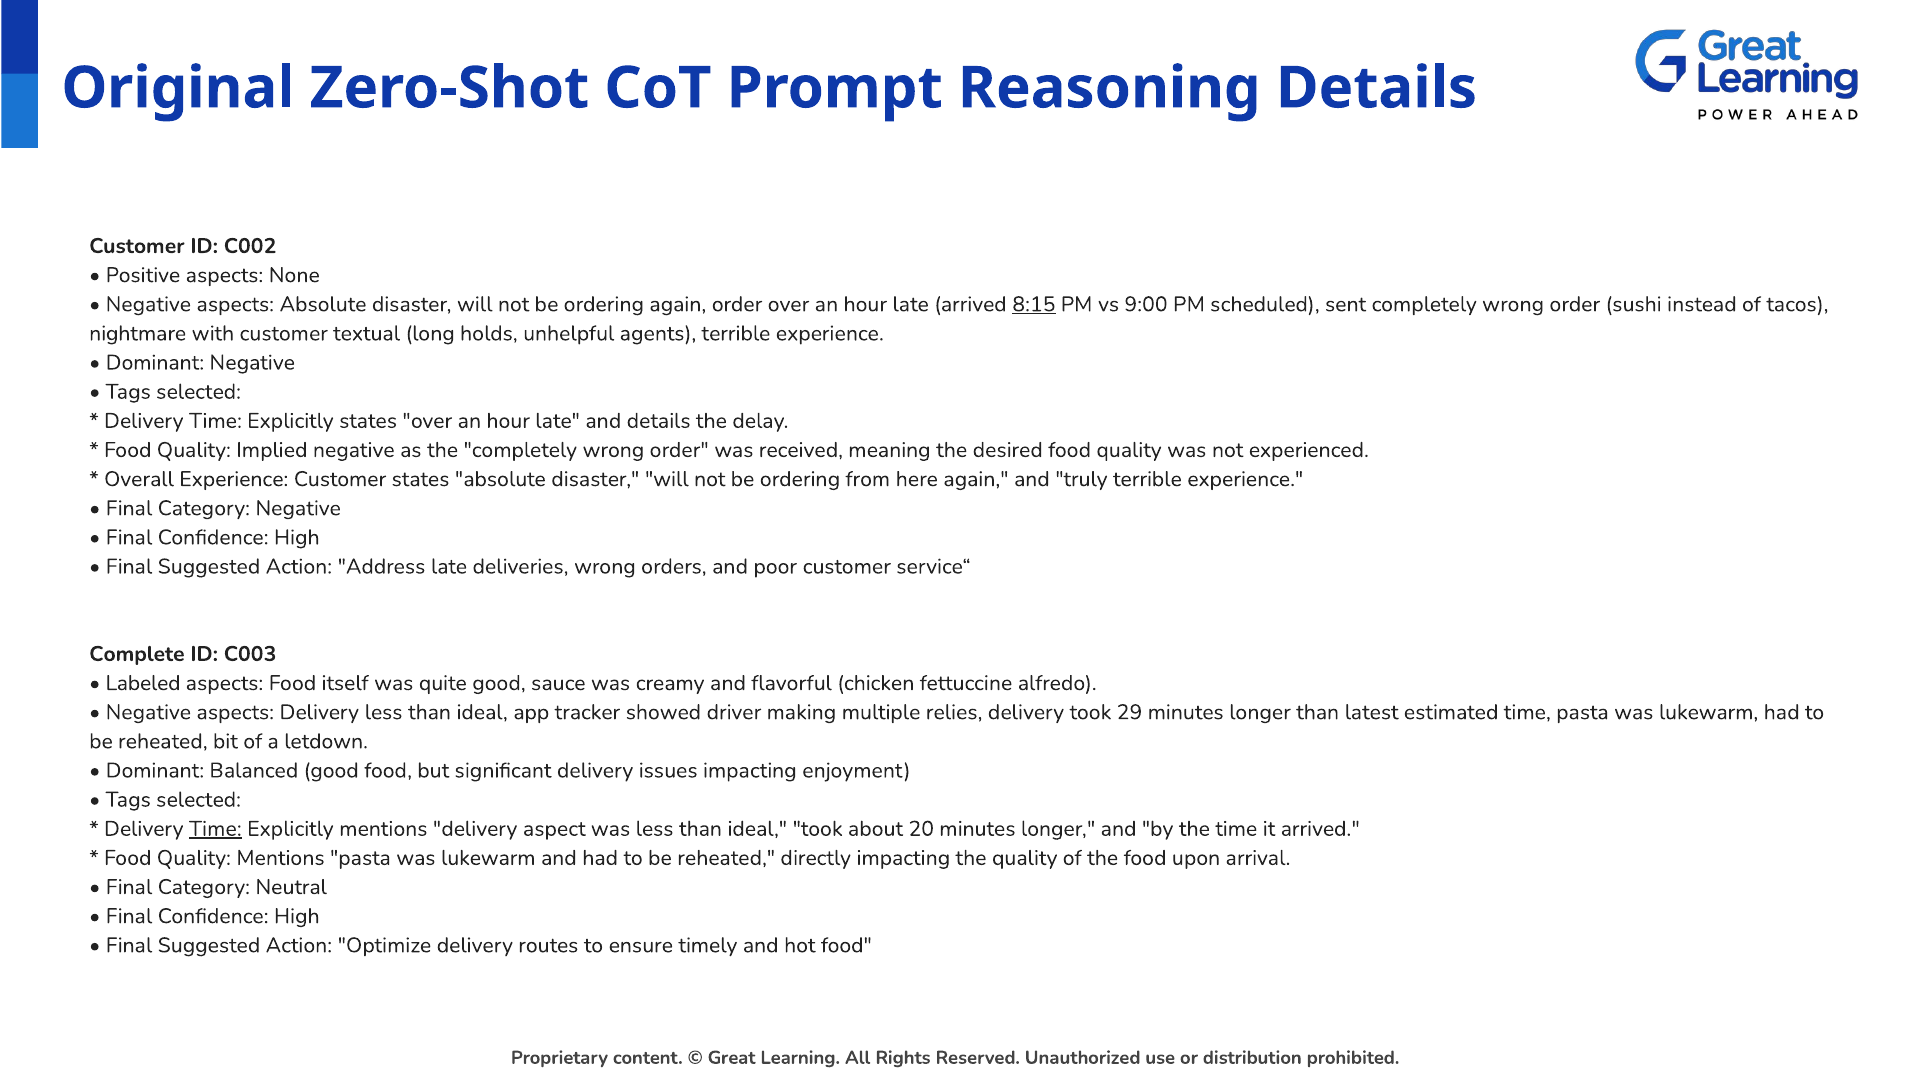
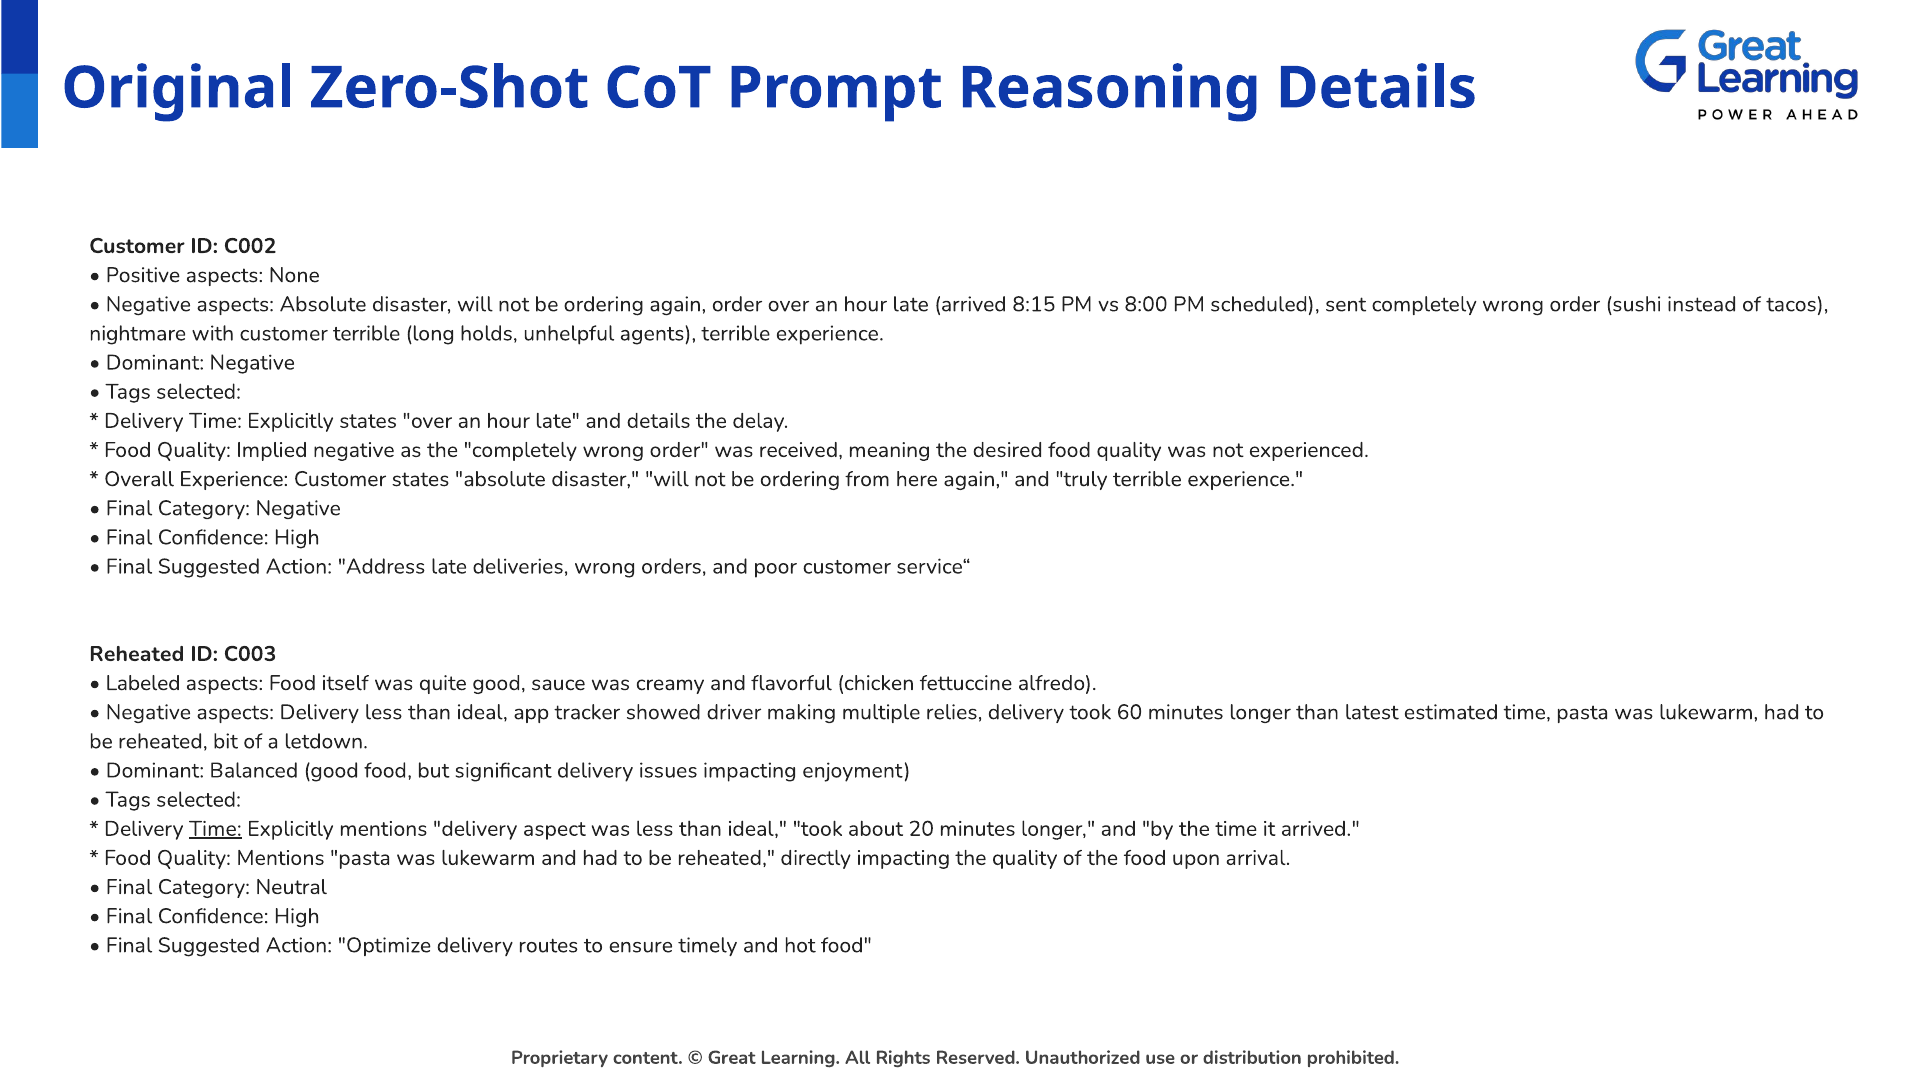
8:15 underline: present -> none (1034, 304)
9:00: 9:00 -> 8:00 (1146, 304)
customer textual: textual -> terrible (367, 334)
Complete: Complete -> Reheated (137, 654)
29: 29 -> 60 (1129, 712)
